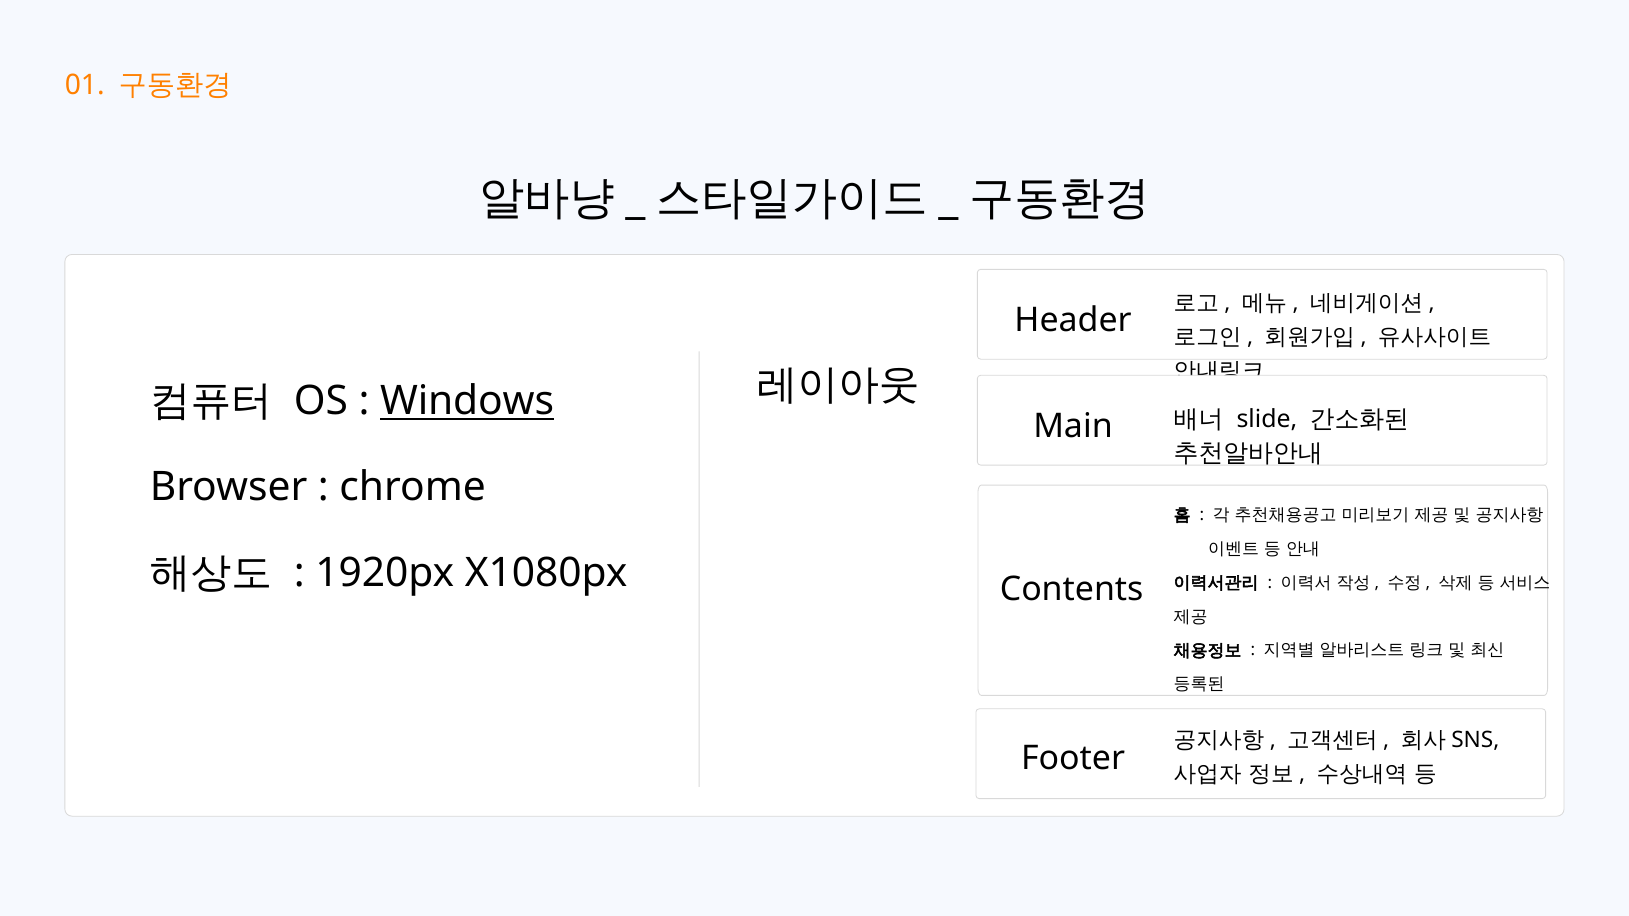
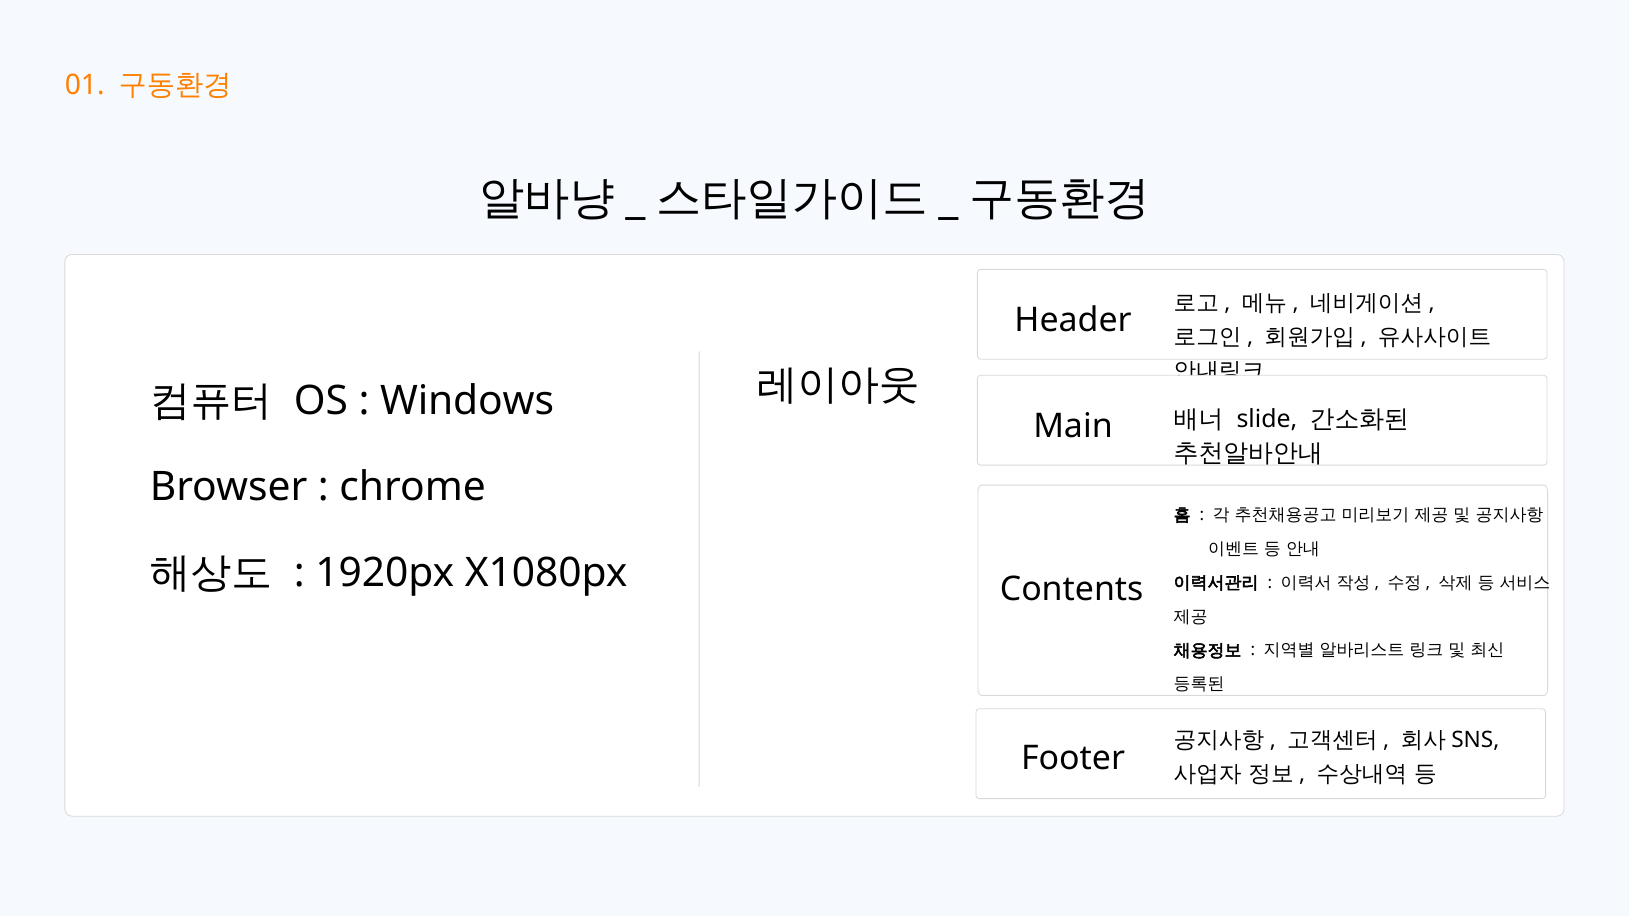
Windows underline: present -> none (467, 402)
